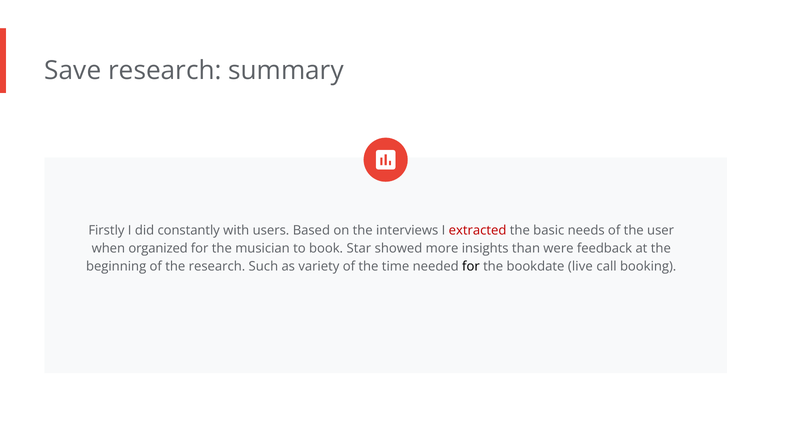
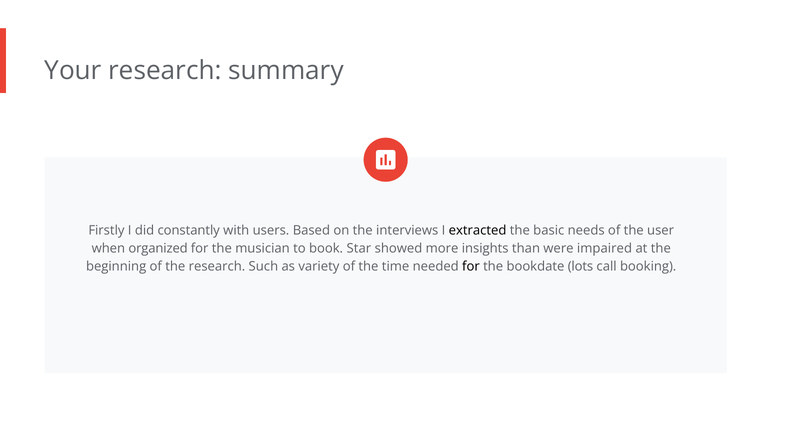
Save: Save -> Your (73, 70)
extracted colour: red -> black (478, 231)
feedback: feedback -> impaired (604, 249)
live: live -> lots (580, 267)
